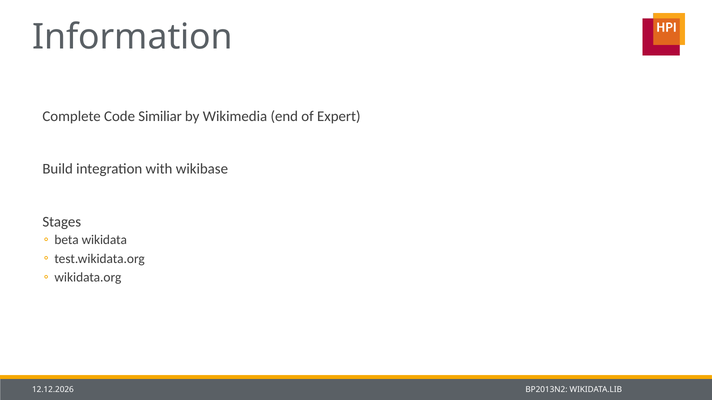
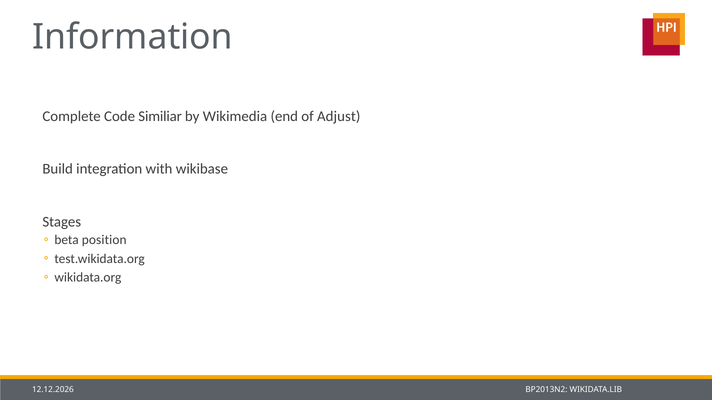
Expert: Expert -> Adjust (339, 116)
wikidata: wikidata -> position (104, 240)
